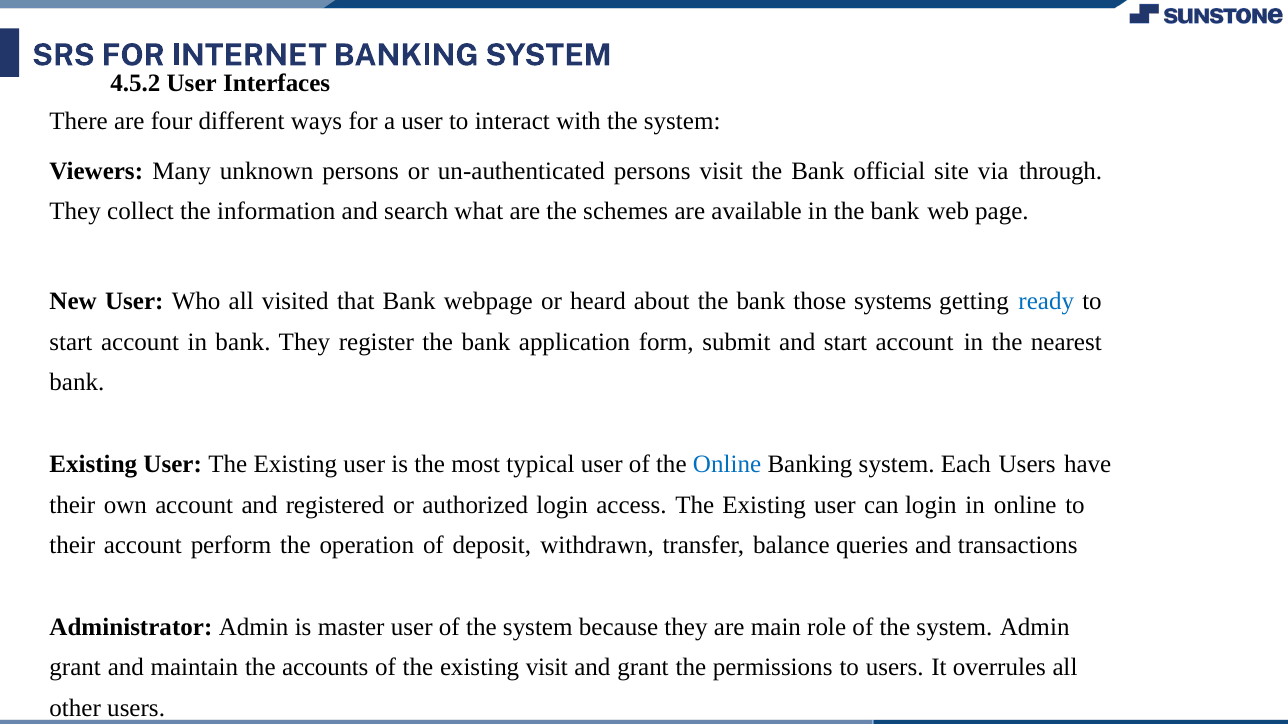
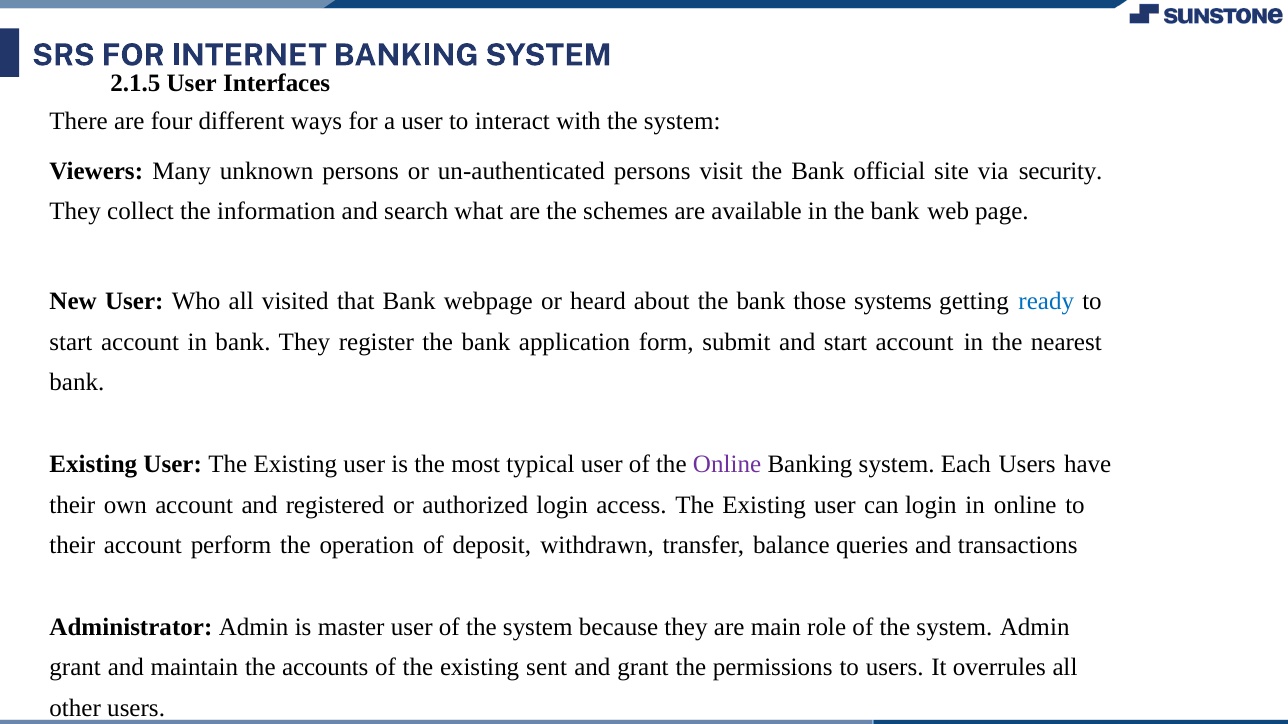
4.5.2: 4.5.2 -> 2.1.5 (135, 83)
through: through -> security (1061, 171)
Online colour: blue -> purple (727, 465)
existing visit: visit -> sent (547, 668)
